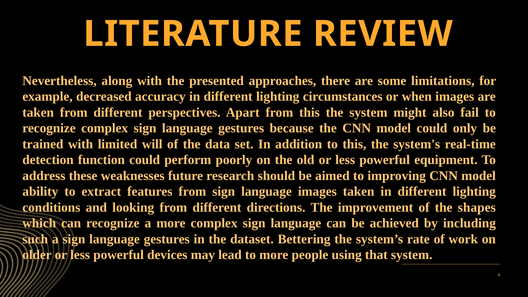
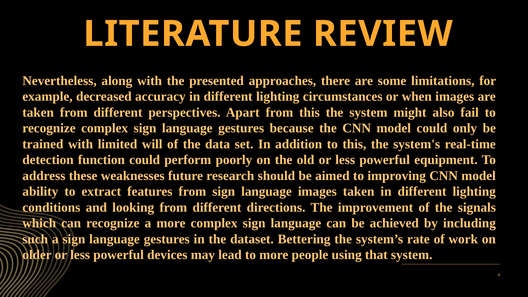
shapes: shapes -> signals (477, 207)
